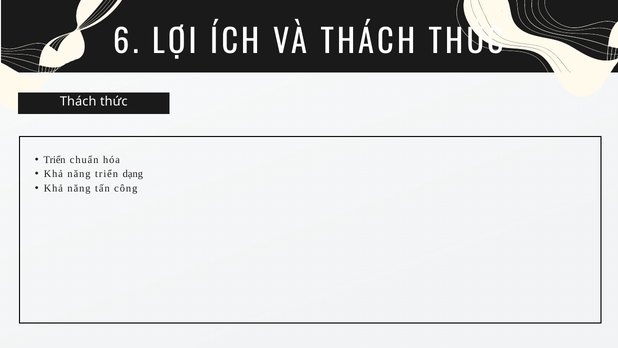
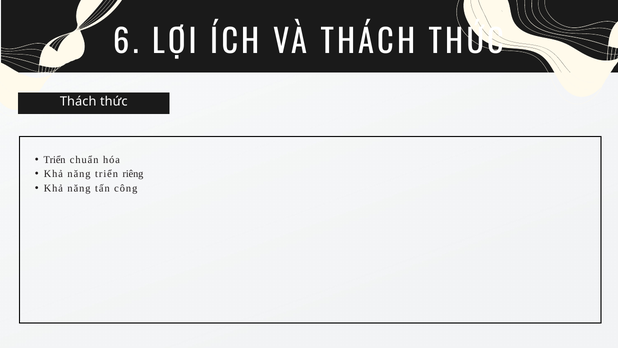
dạng: dạng -> riêng (133, 174)
